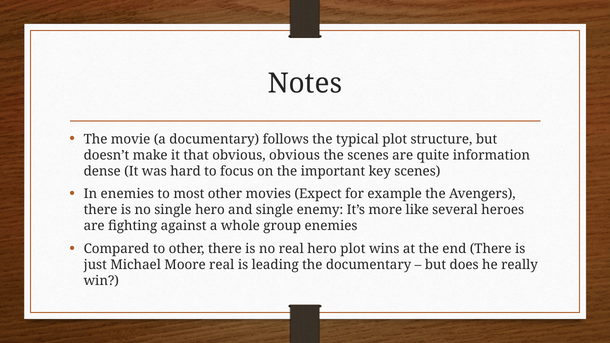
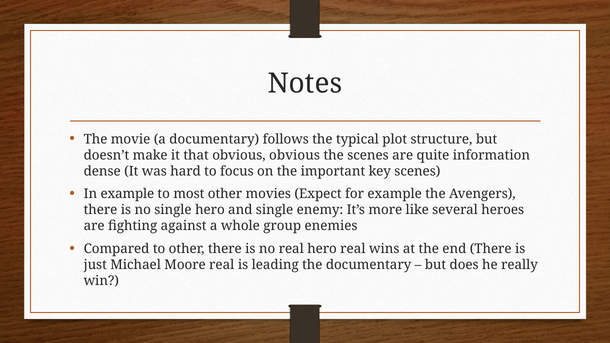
In enemies: enemies -> example (127, 194)
hero plot: plot -> real (353, 249)
